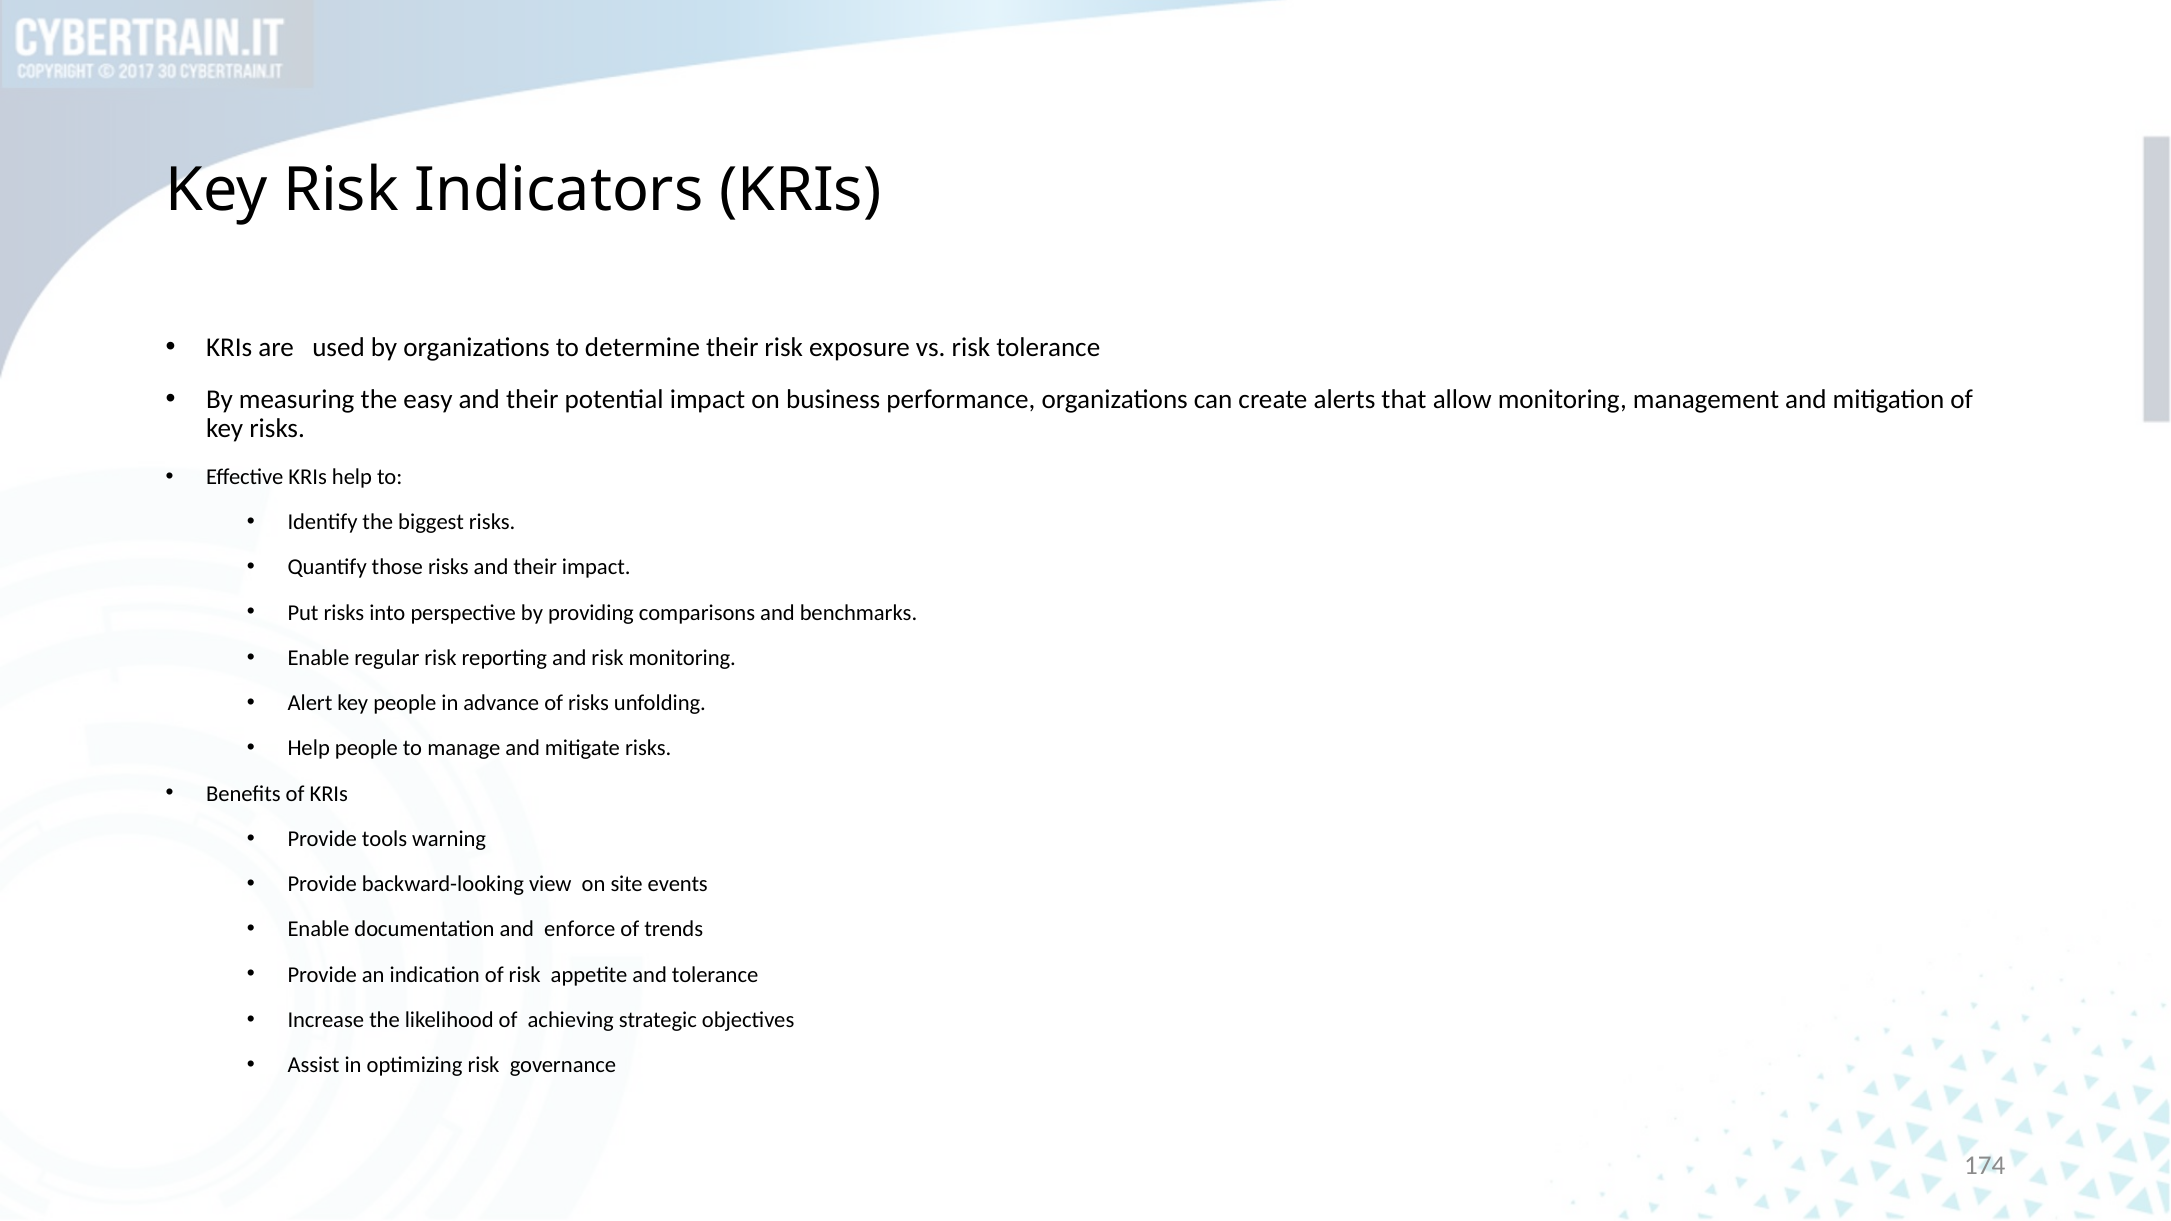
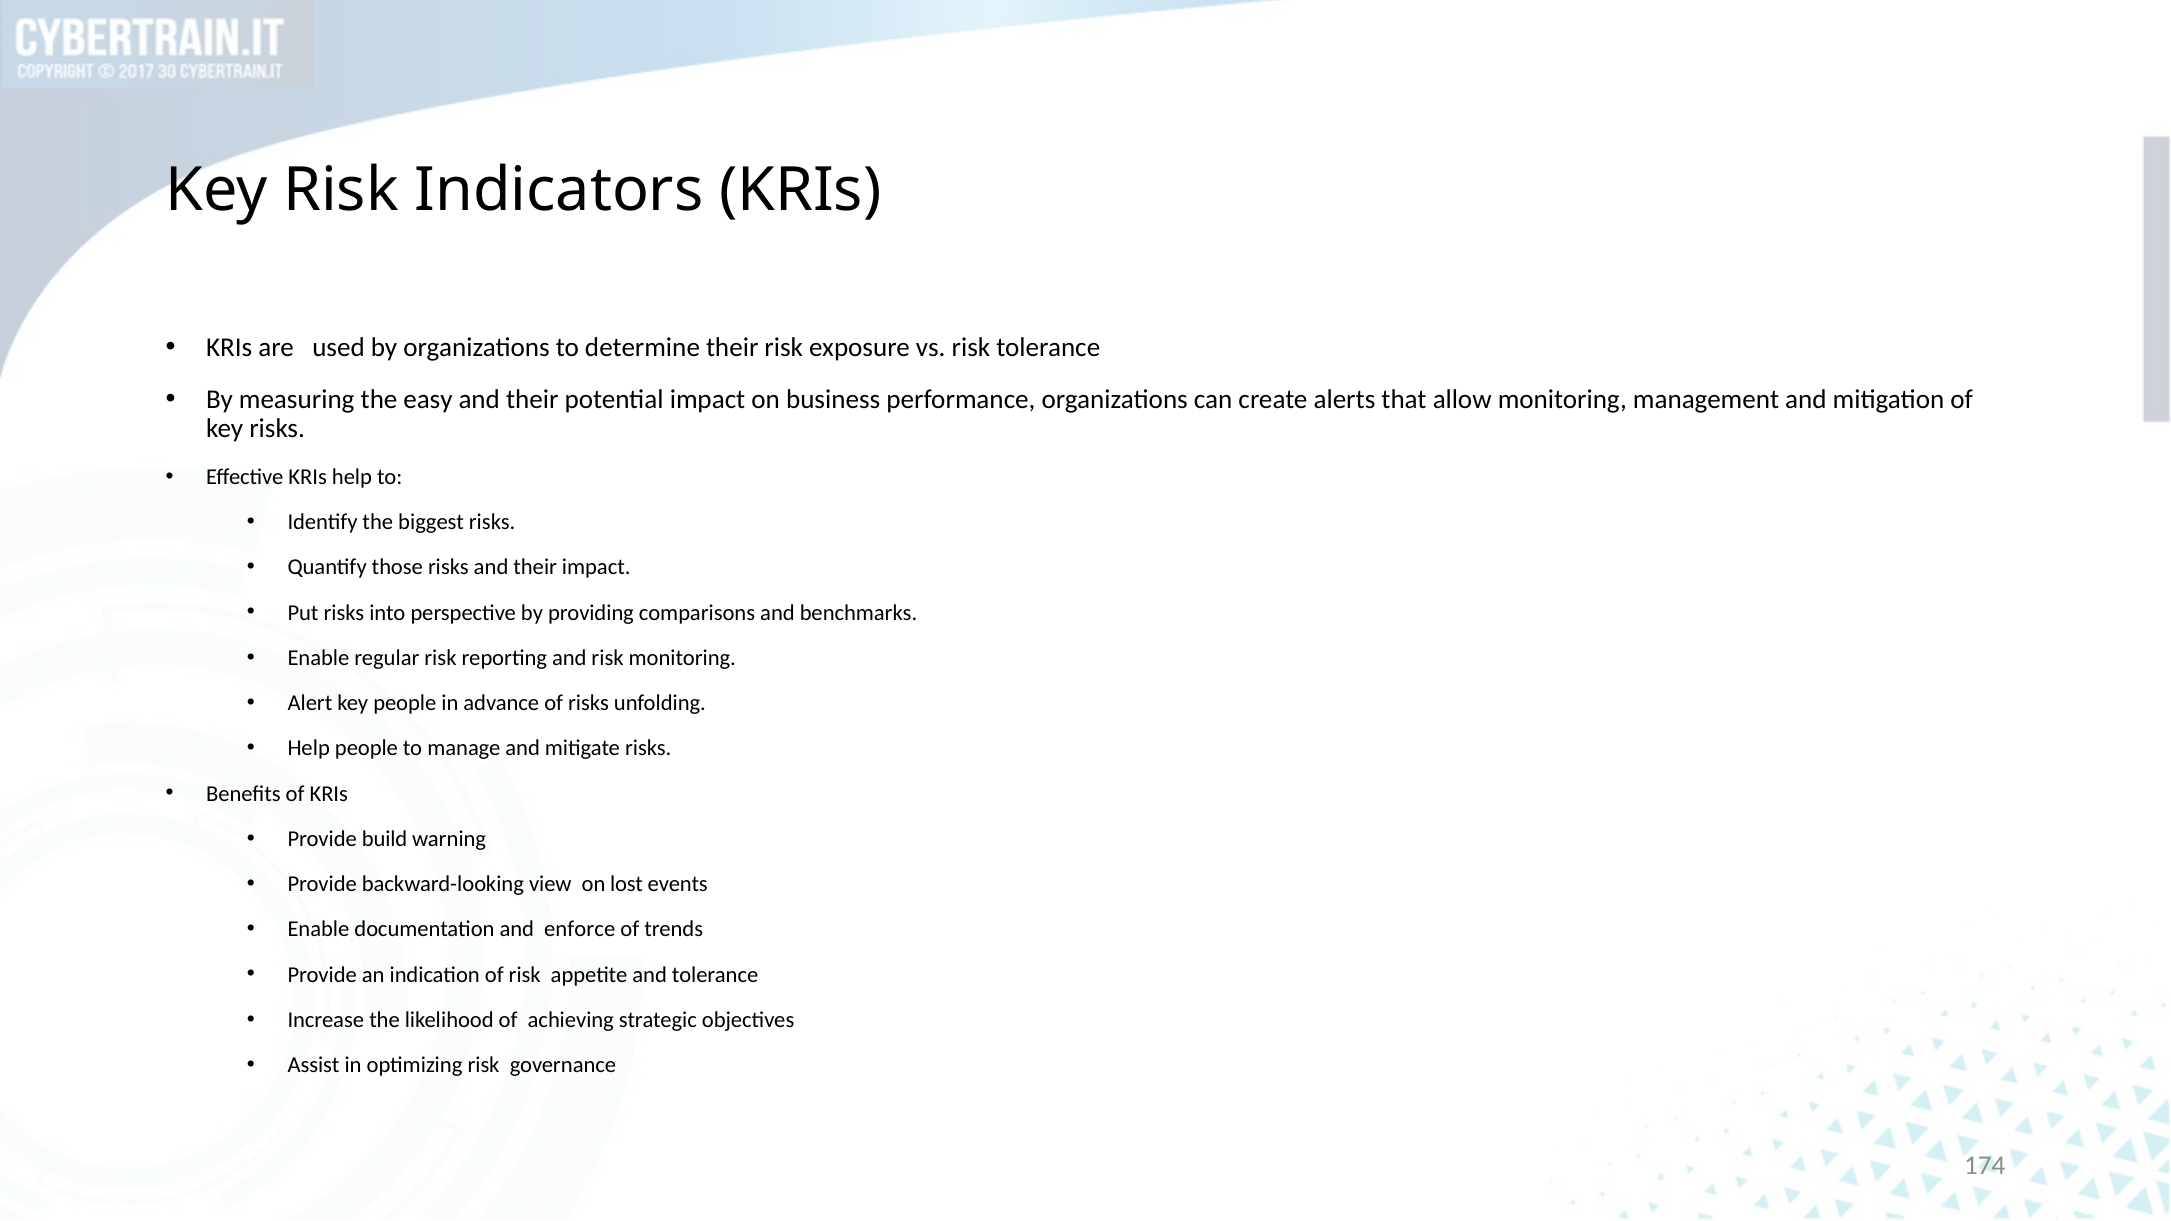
tools: tools -> build (385, 839)
site: site -> lost (627, 884)
